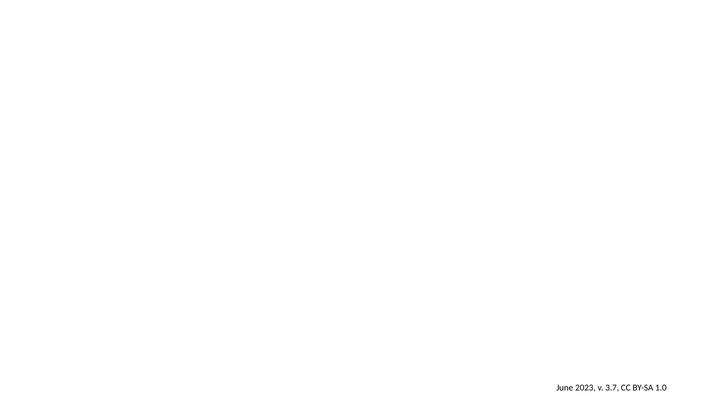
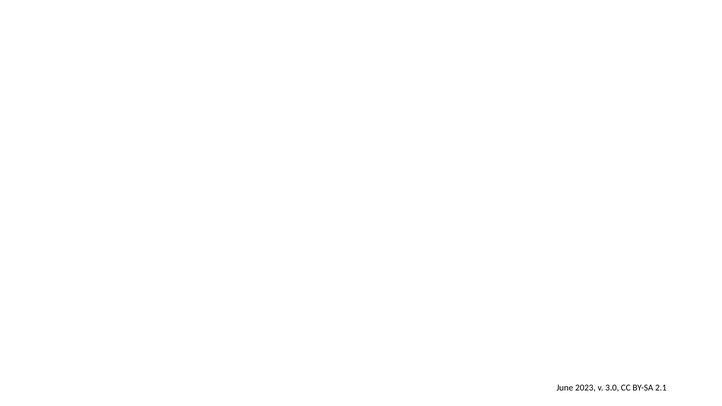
3.7: 3.7 -> 3.0 (612, 388)
1.0: 1.0 -> 2.1 (661, 388)
